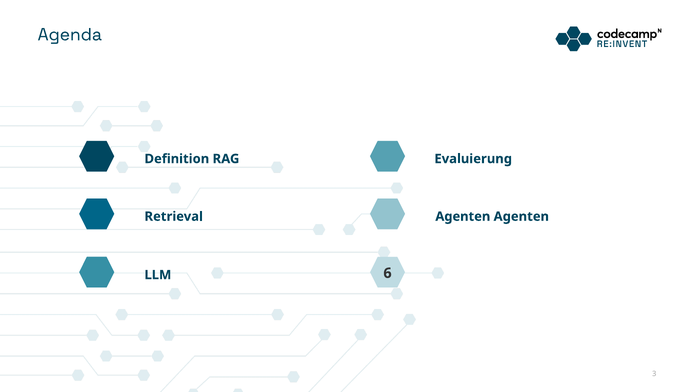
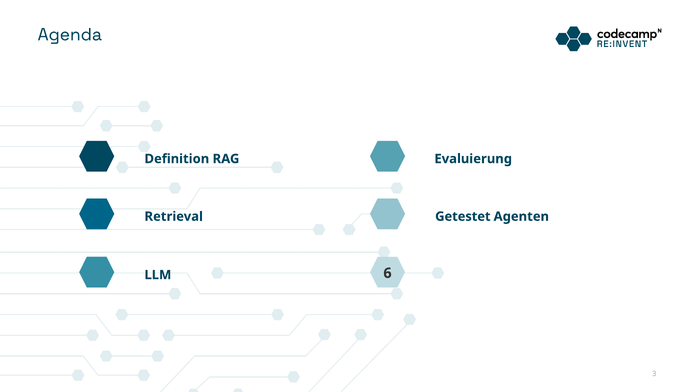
Agenten: Agenten -> Getestet (463, 216)
